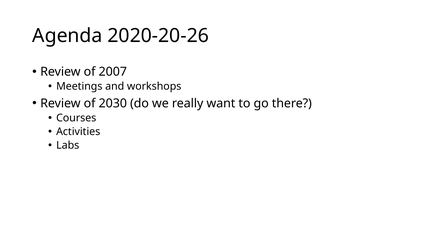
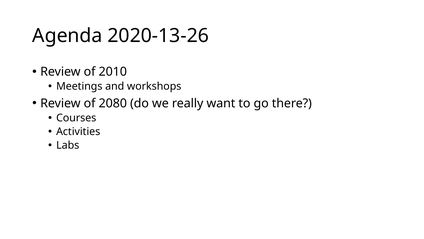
2020-20-26: 2020-20-26 -> 2020-13-26 (158, 36)
2007: 2007 -> 2010 (113, 72)
2030: 2030 -> 2080 (113, 103)
